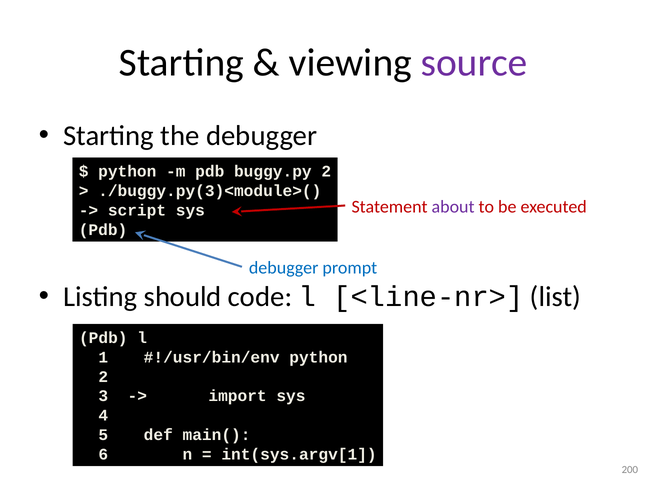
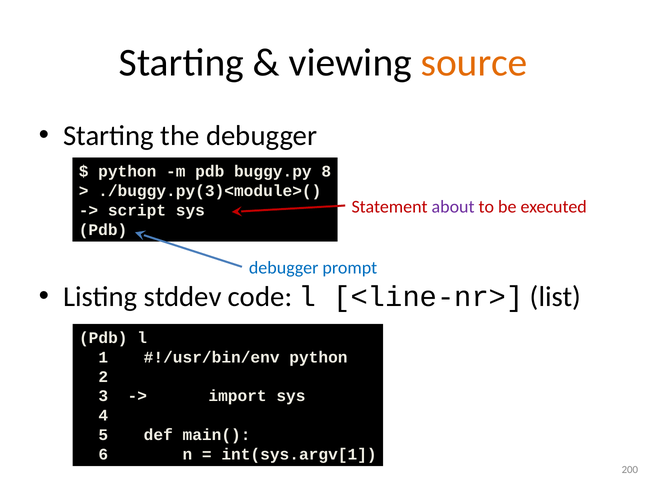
source colour: purple -> orange (474, 63)
buggy.py 2: 2 -> 8 (326, 172)
should: should -> stddev (183, 297)
